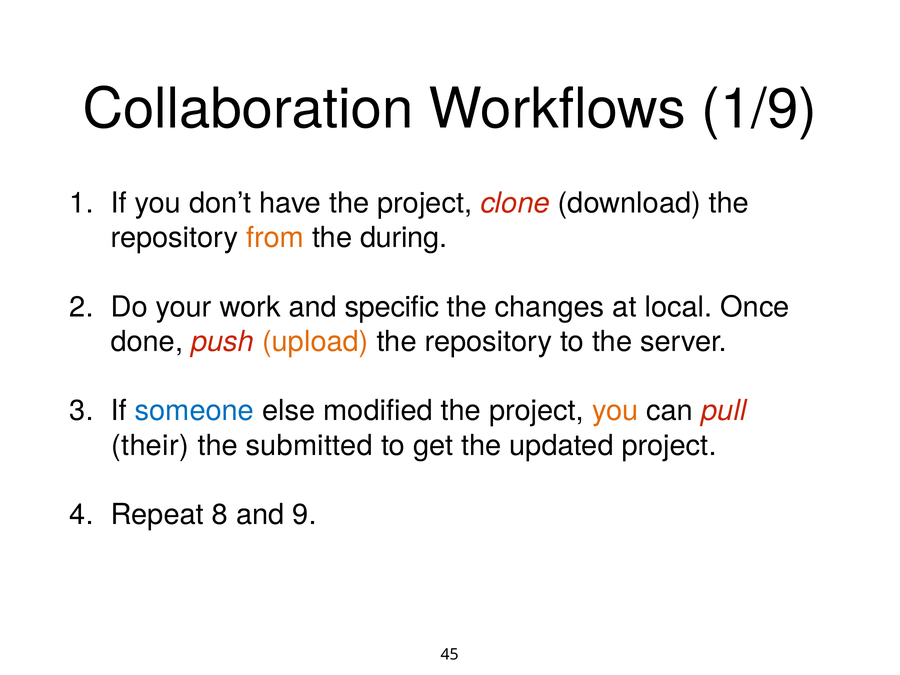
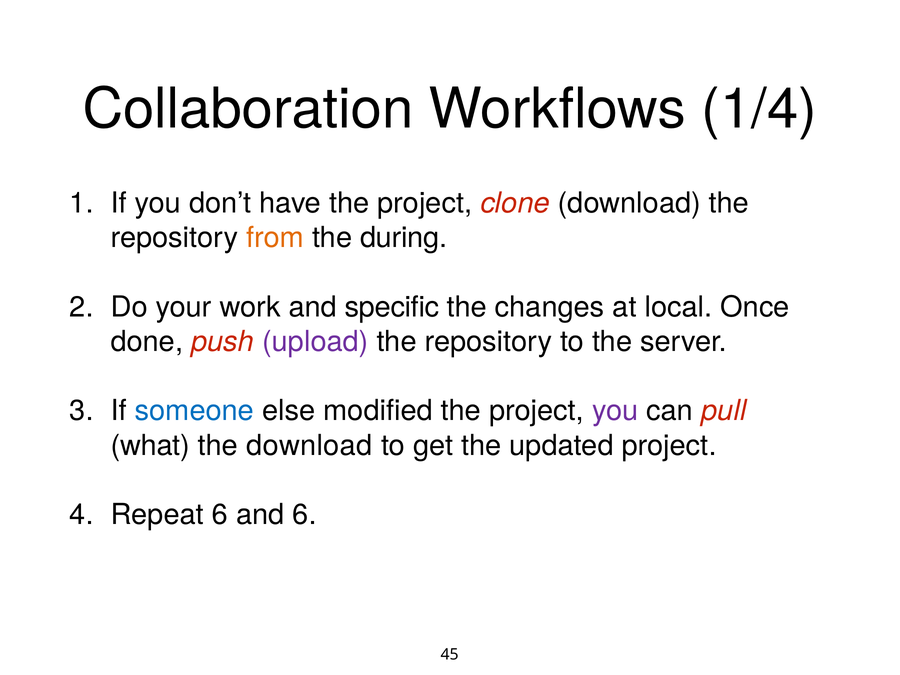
1/9: 1/9 -> 1/4 (759, 109)
upload colour: orange -> purple (315, 342)
you colour: orange -> purple (615, 411)
their: their -> what (150, 446)
the submitted: submitted -> download (309, 446)
Repeat 8: 8 -> 6 (220, 515)
and 9: 9 -> 6 (305, 515)
